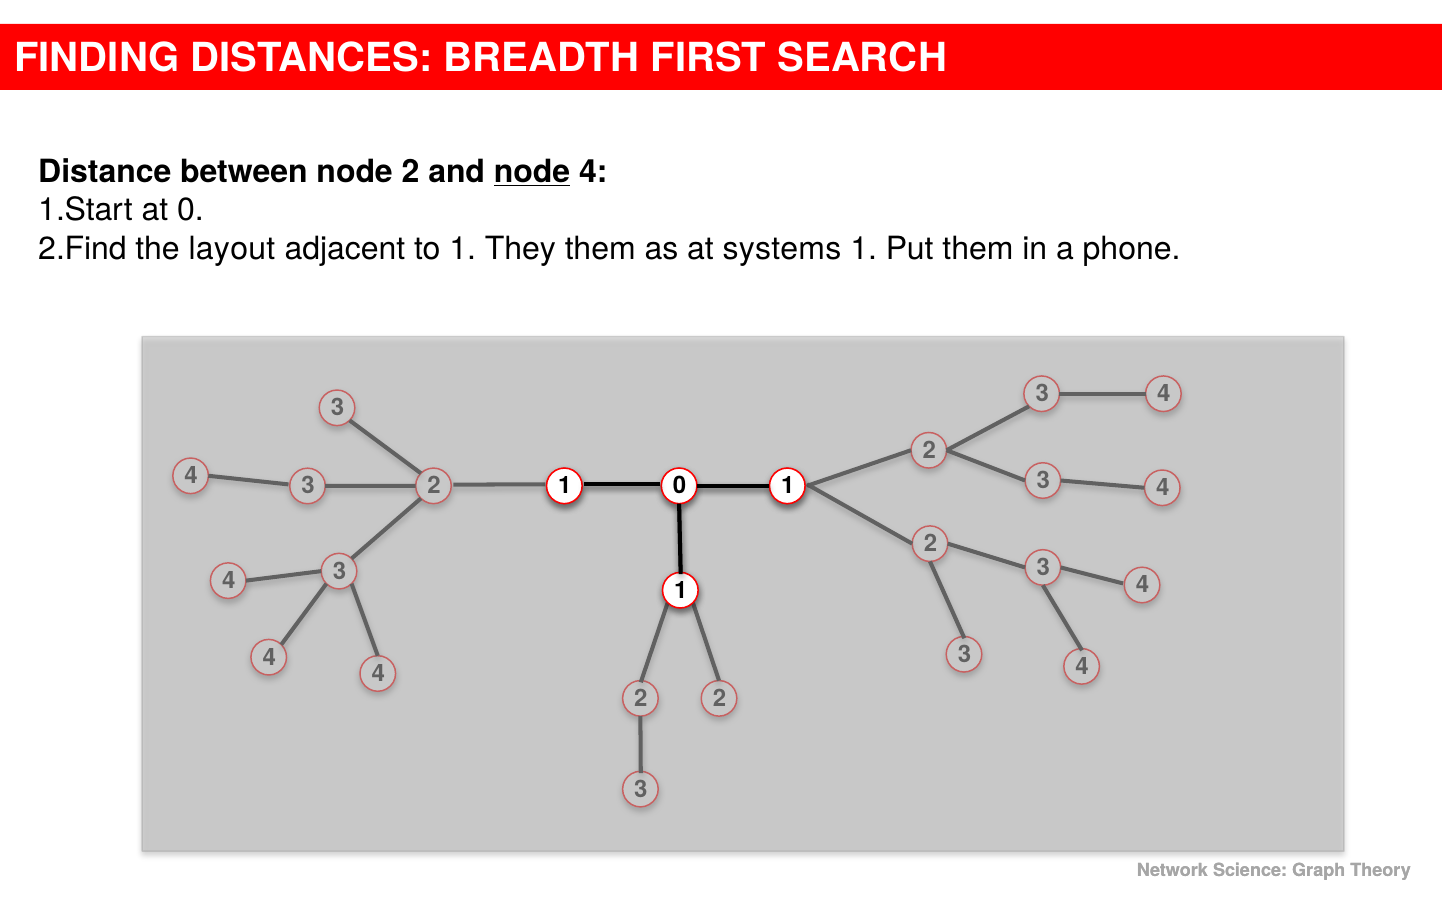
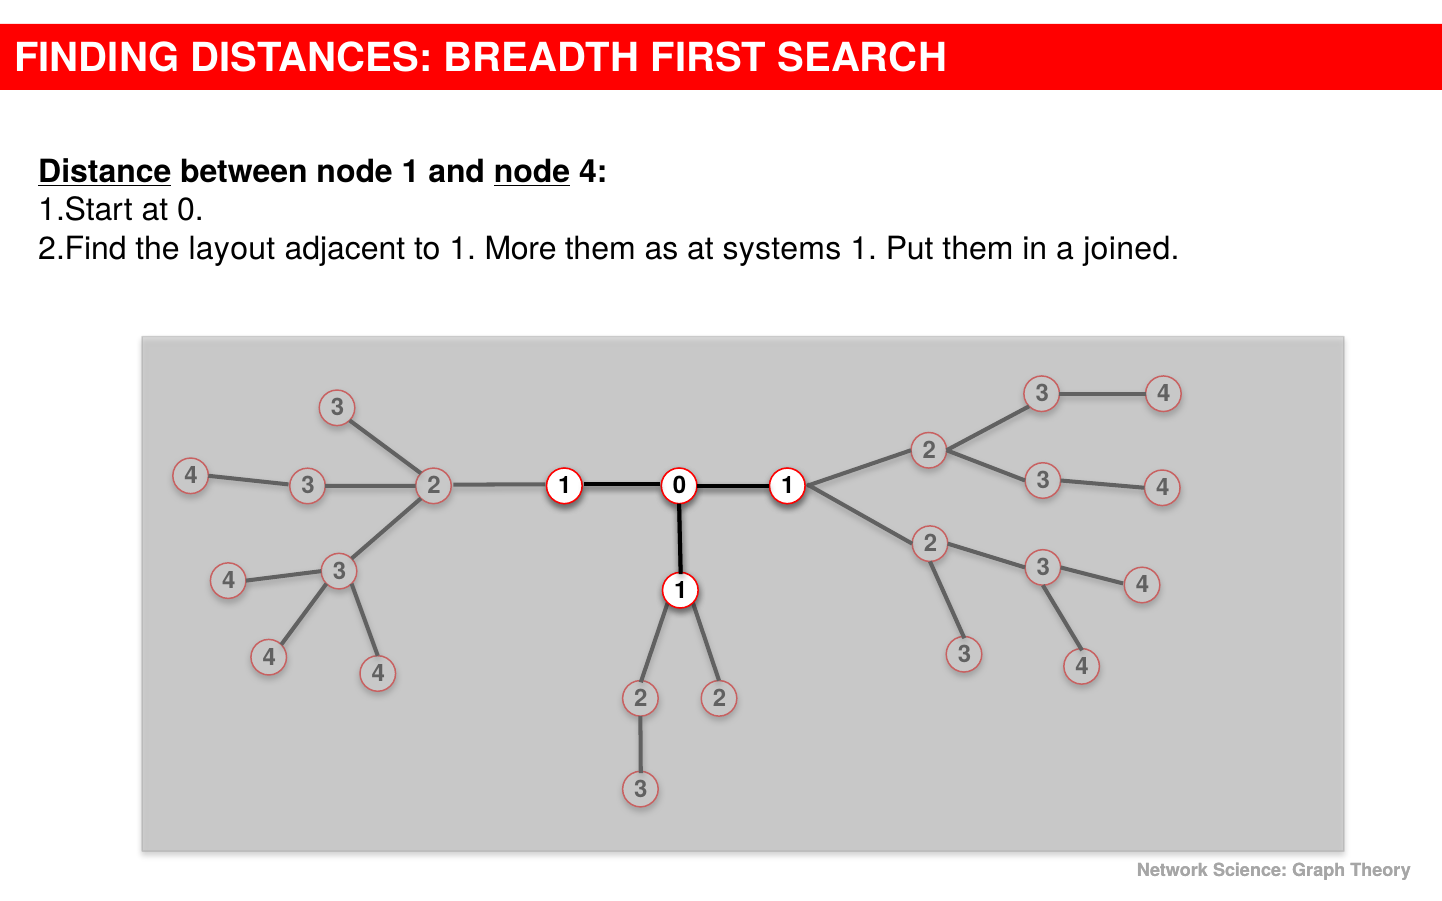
Distance underline: none -> present (105, 172)
node 2: 2 -> 1 (411, 172)
They: They -> More (521, 249)
phone: phone -> joined (1131, 249)
